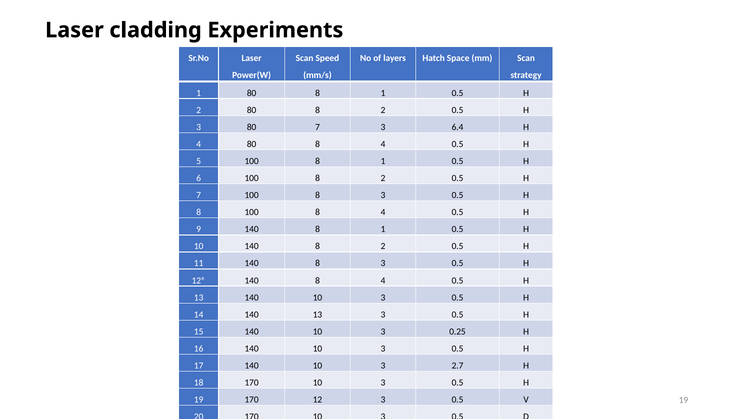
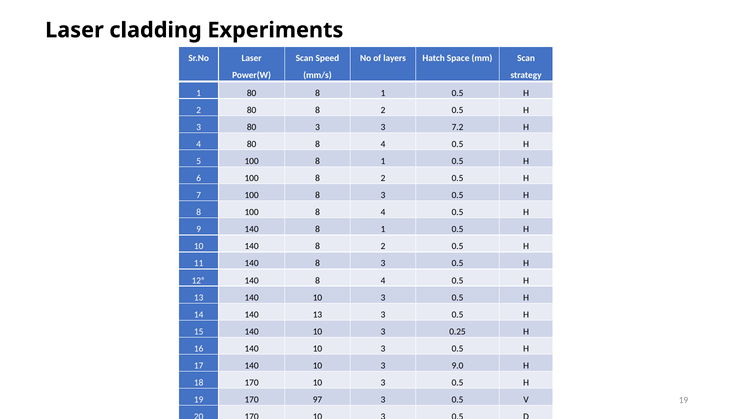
80 7: 7 -> 3 (318, 127)
6.4: 6.4 -> 7.2 (458, 127)
2.7: 2.7 -> 9.0 (458, 366)
12: 12 -> 97 (317, 400)
